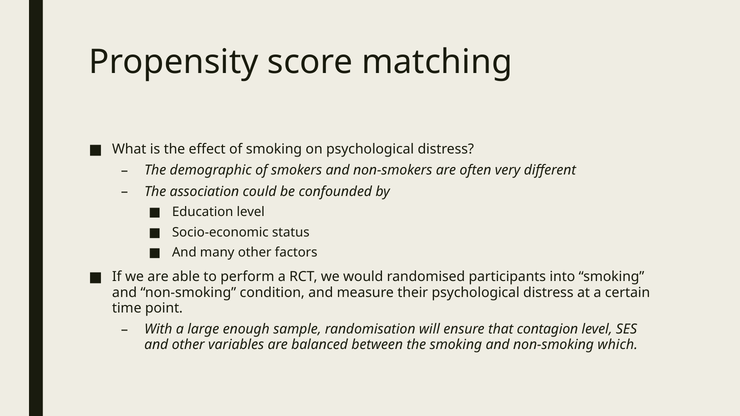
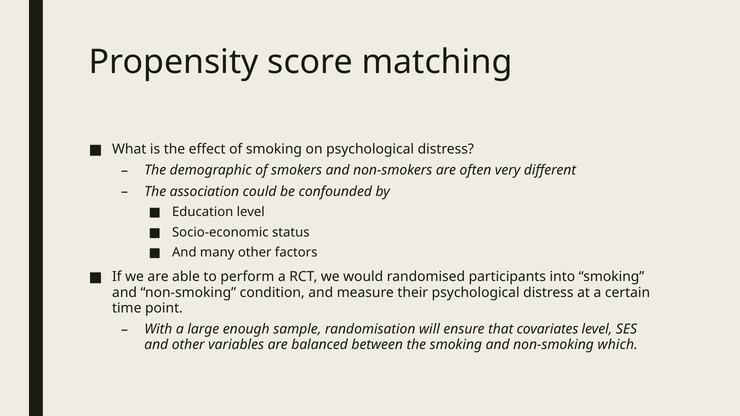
contagion: contagion -> covariates (548, 329)
